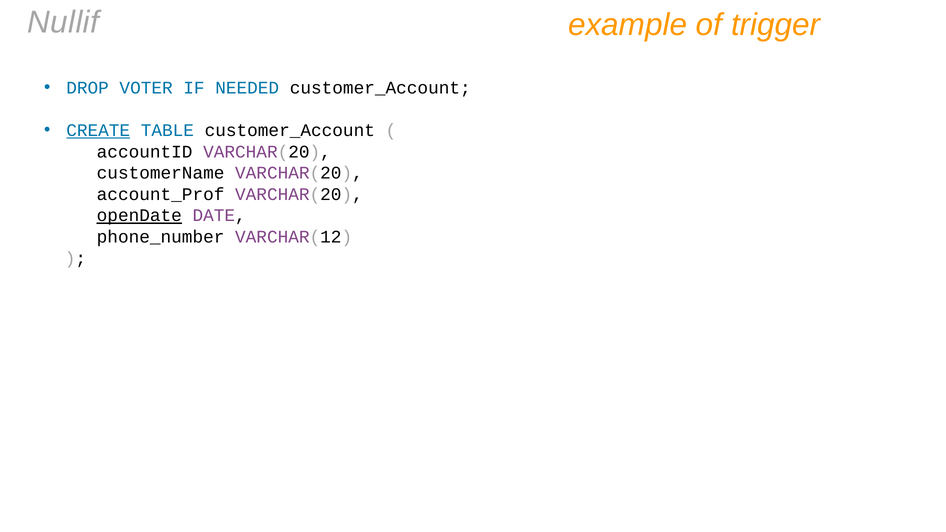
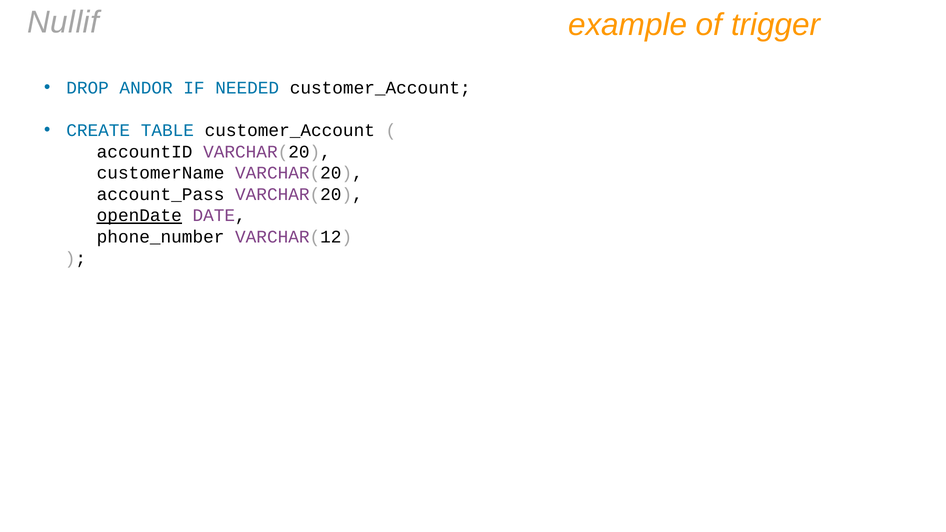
VOTER: VOTER -> ANDOR (146, 88)
CREATE underline: present -> none (98, 131)
account_Prof: account_Prof -> account_Pass (161, 194)
